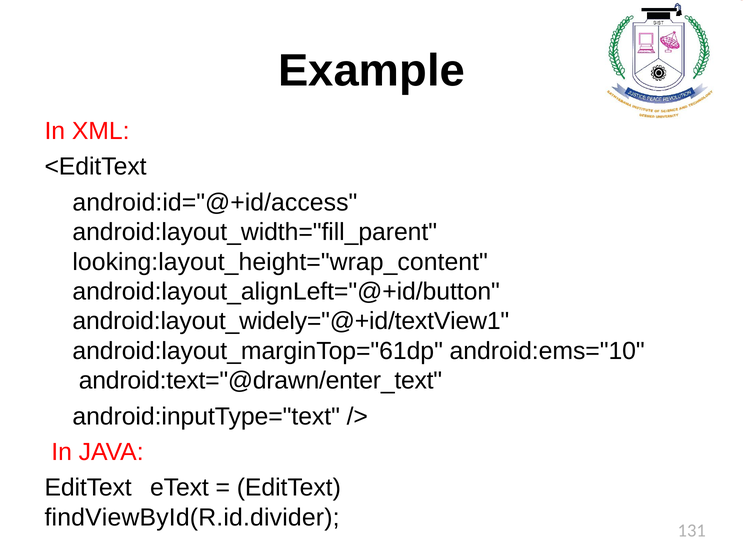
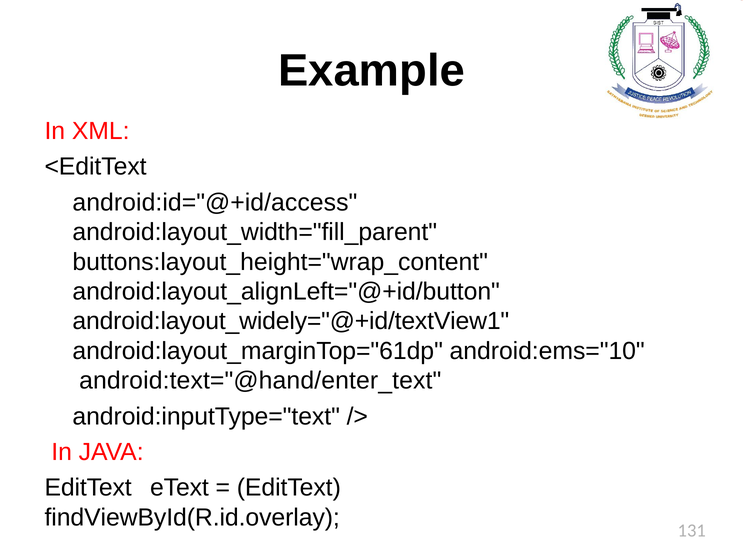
looking:layout_height="wrap_content: looking:layout_height="wrap_content -> buttons:layout_height="wrap_content (280, 262)
android:text="@drawn/enter_text: android:text="@drawn/enter_text -> android:text="@hand/enter_text (260, 381)
findViewById(R.id.divider: findViewById(R.id.divider -> findViewById(R.id.overlay (192, 518)
